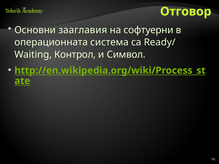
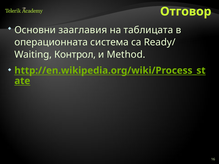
софтуерни: софтуерни -> таблицата (148, 30)
Символ: Символ -> Method (126, 55)
